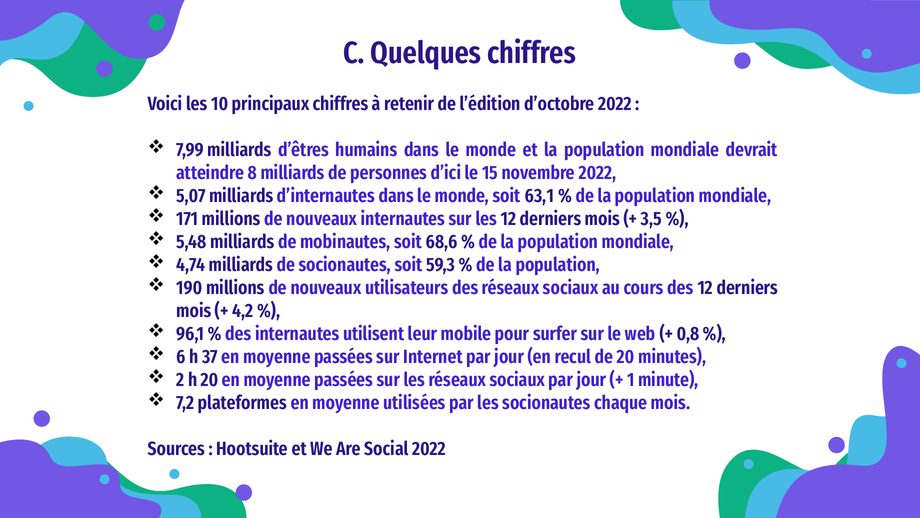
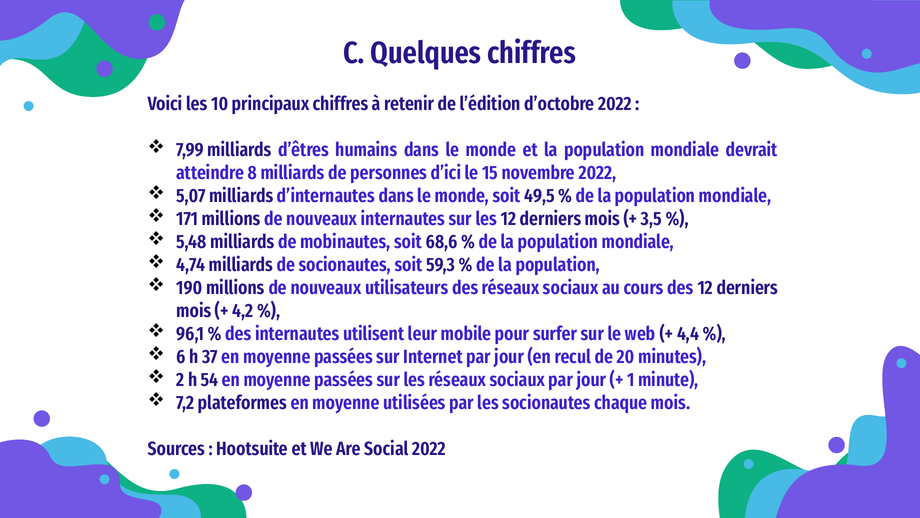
63,1: 63,1 -> 49,5 (539, 196)
0,8: 0,8 -> 4,4 (688, 334)
h 20: 20 -> 54 (210, 380)
